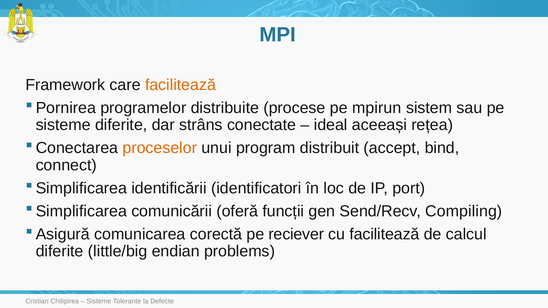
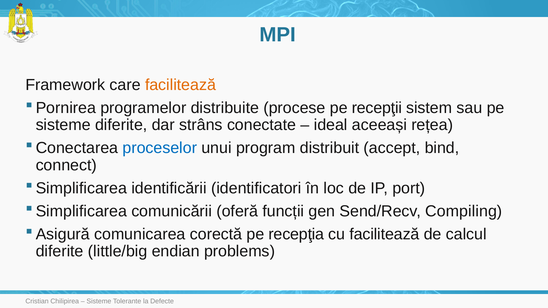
mpirun: mpirun -> recepţii (377, 108)
proceselor colour: orange -> blue (160, 148)
reciever: reciever -> recepţia (296, 234)
